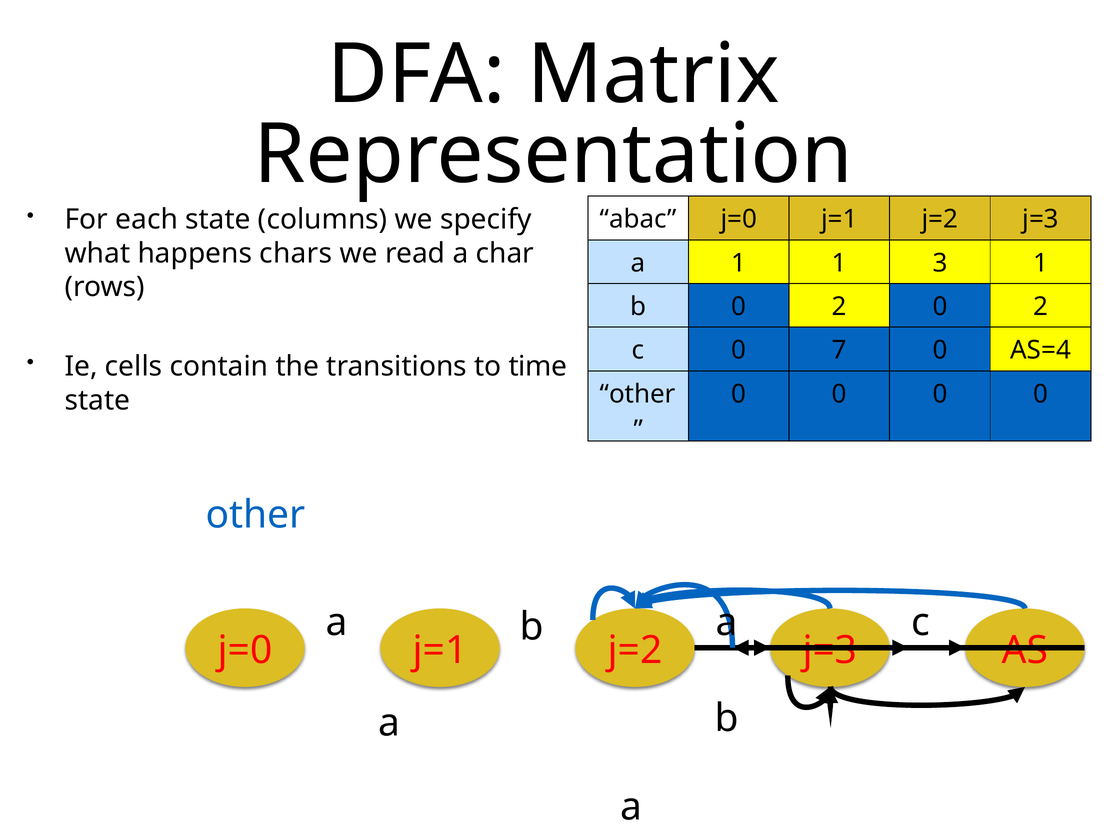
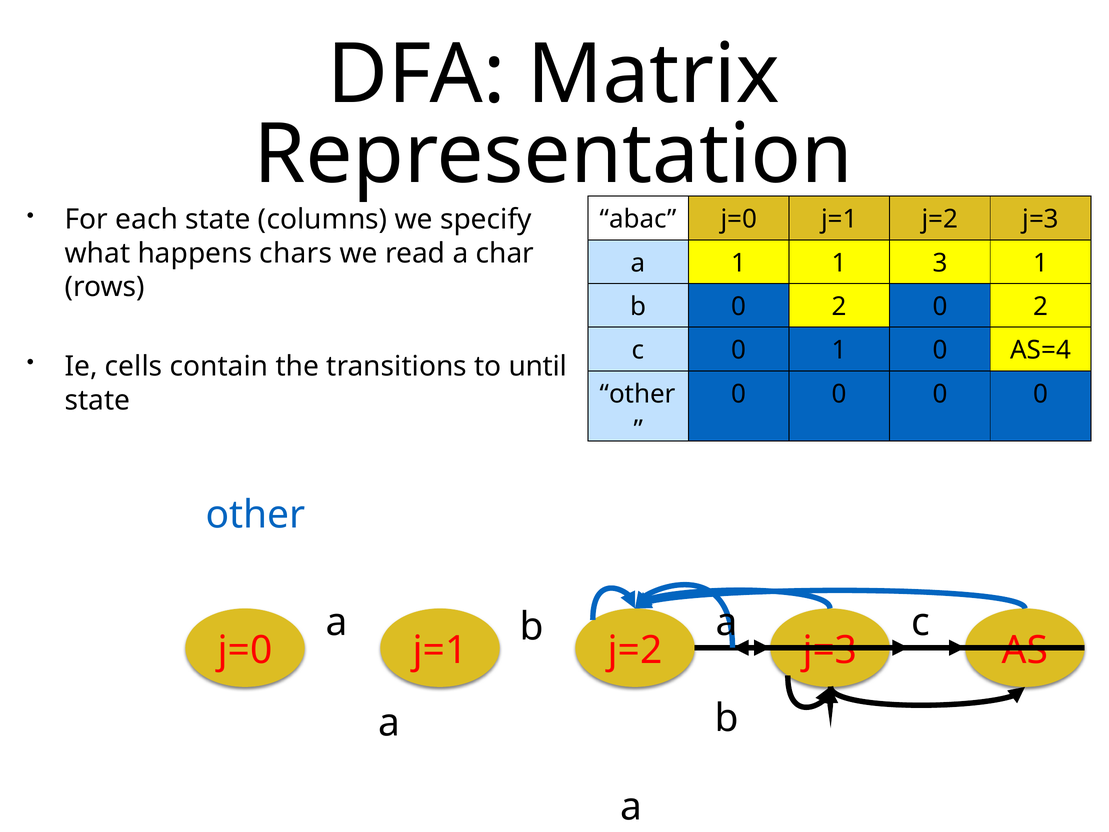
0 7: 7 -> 1 (839, 350)
time: time -> until (538, 366)
